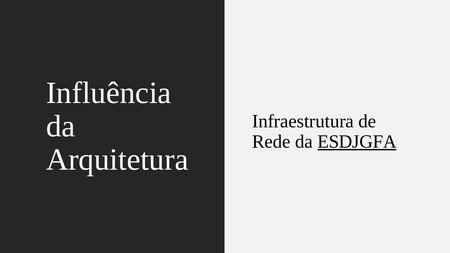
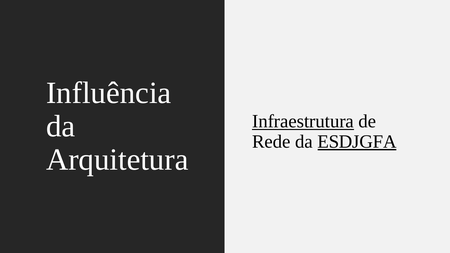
Infraestrutura underline: none -> present (303, 121)
